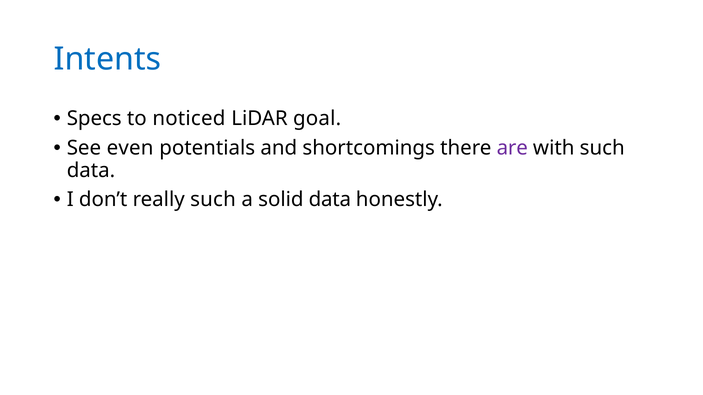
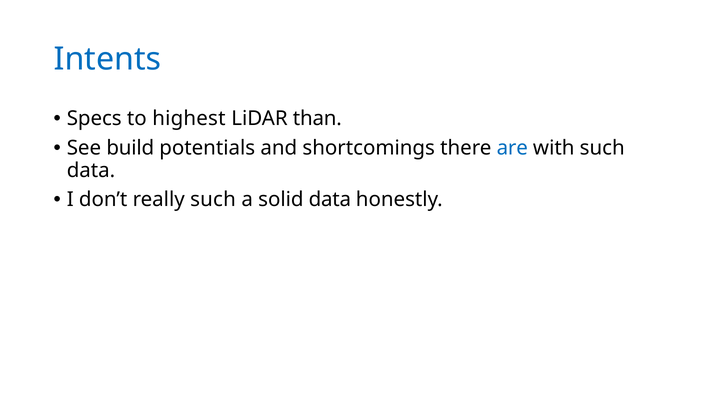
noticed: noticed -> highest (189, 119)
goal: goal -> than (317, 119)
even: even -> build (130, 148)
are colour: purple -> blue (512, 148)
